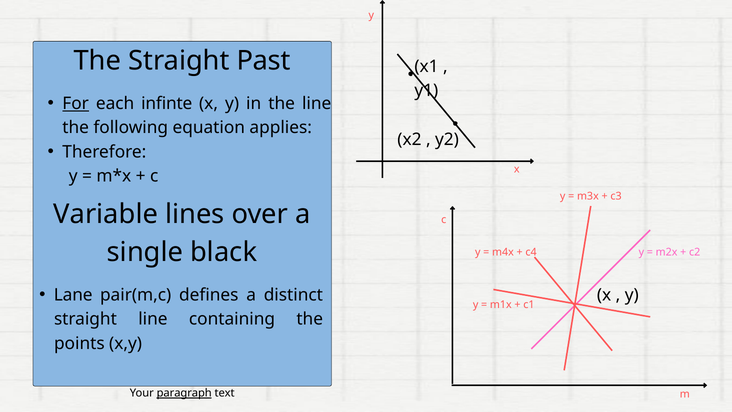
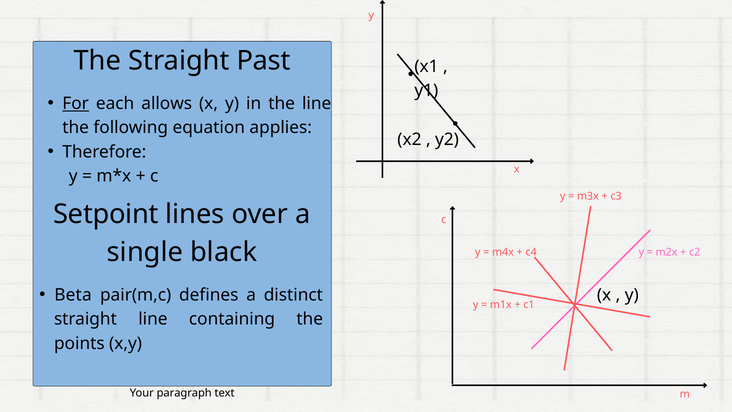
infinte: infinte -> allows (167, 103)
Variable: Variable -> Setpoint (106, 214)
Lane: Lane -> Beta (73, 295)
paragraph underline: present -> none (184, 393)
